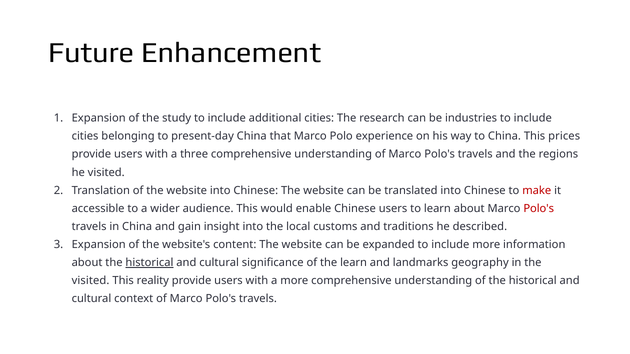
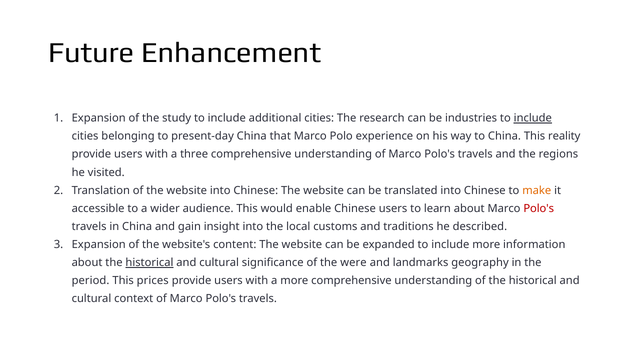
include underline: none -> present (533, 118)
prices: prices -> reality (564, 136)
make colour: red -> orange (537, 191)
the learn: learn -> were (353, 263)
visited: visited -> period (91, 281)
reality: reality -> prices (153, 281)
